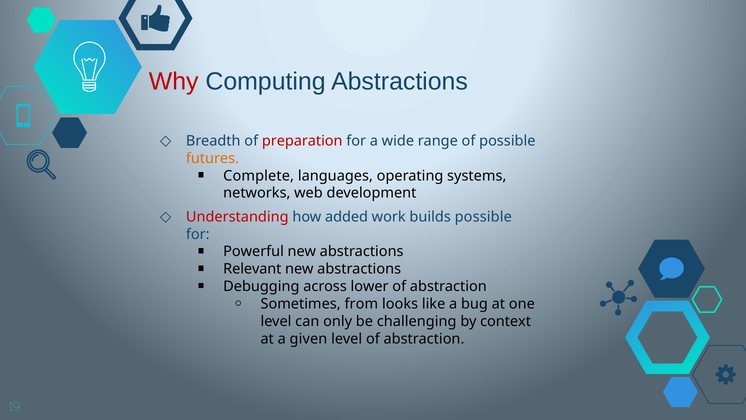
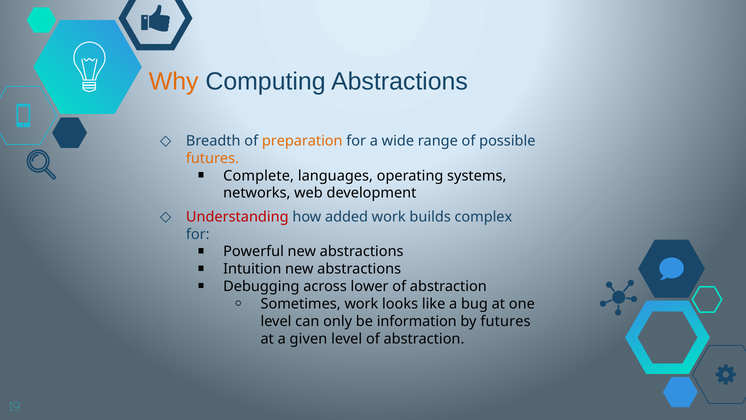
Why colour: red -> orange (174, 81)
preparation colour: red -> orange (302, 141)
builds possible: possible -> complex (483, 217)
Relevant: Relevant -> Intuition (252, 269)
Sometimes from: from -> work (361, 304)
challenging: challenging -> information (417, 321)
by context: context -> futures (505, 321)
